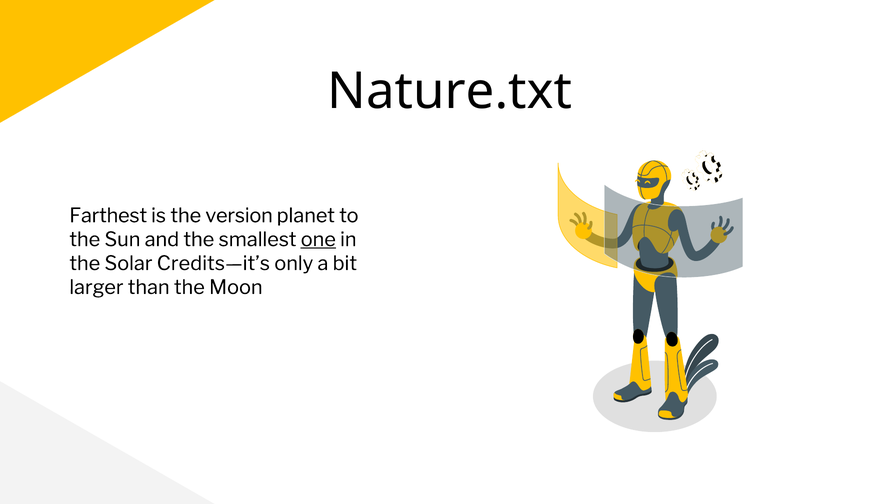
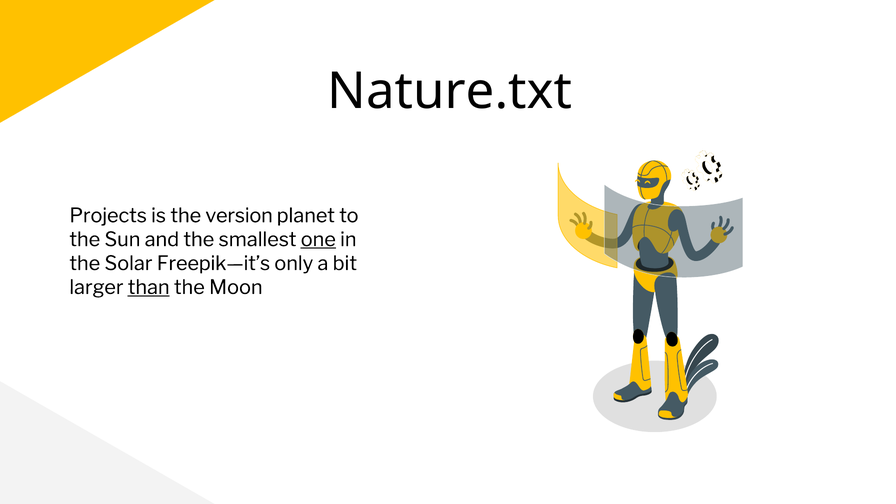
Farthest: Farthest -> Projects (108, 216)
Credits—it’s: Credits—it’s -> Freepik—it’s (213, 263)
than underline: none -> present (149, 287)
